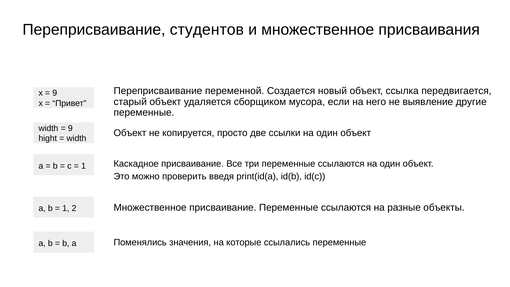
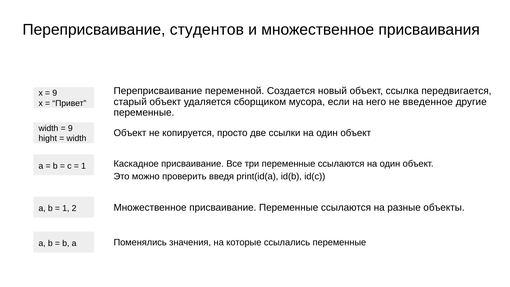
выявление: выявление -> введенное (428, 102)
